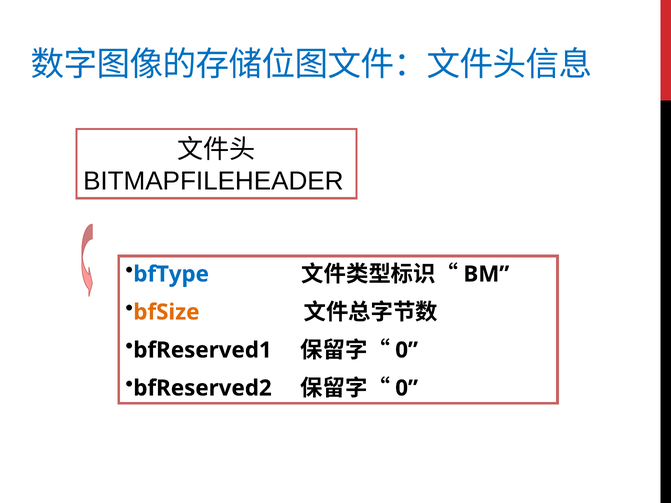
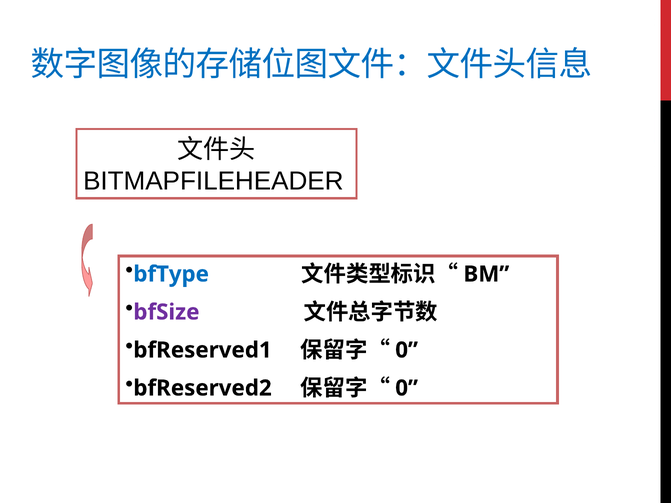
bfSize colour: orange -> purple (166, 312)
